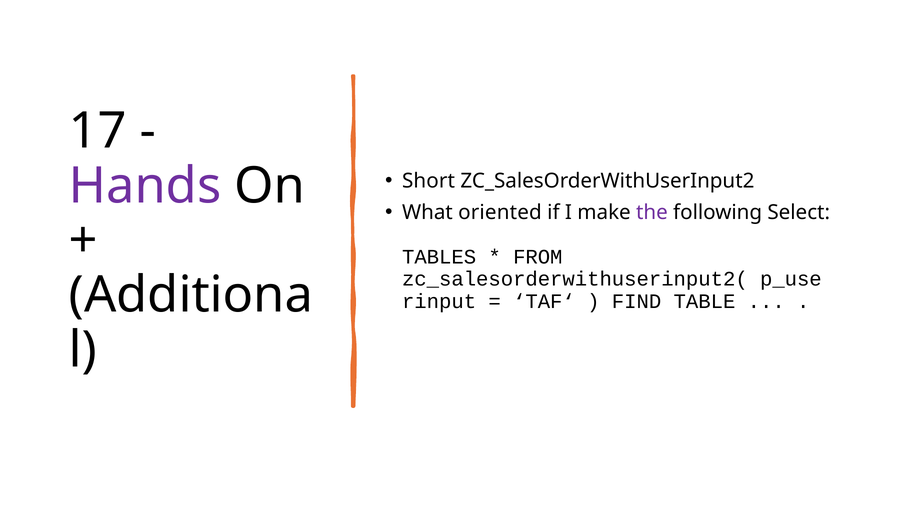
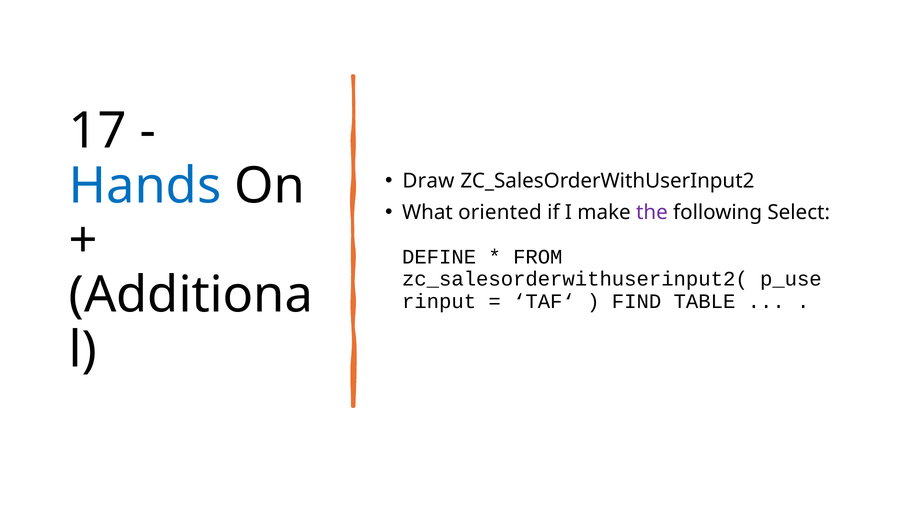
Short: Short -> Draw (428, 181)
Hands colour: purple -> blue (145, 186)
TABLES: TABLES -> DEFINE (439, 257)
